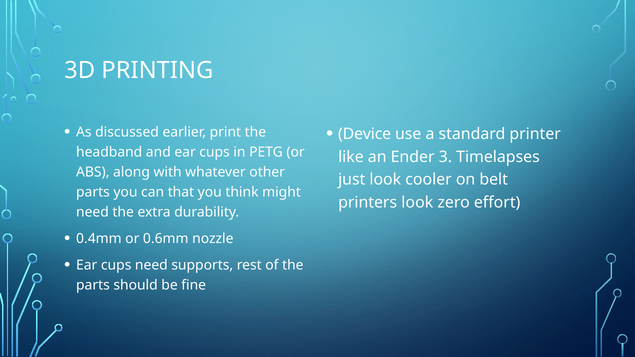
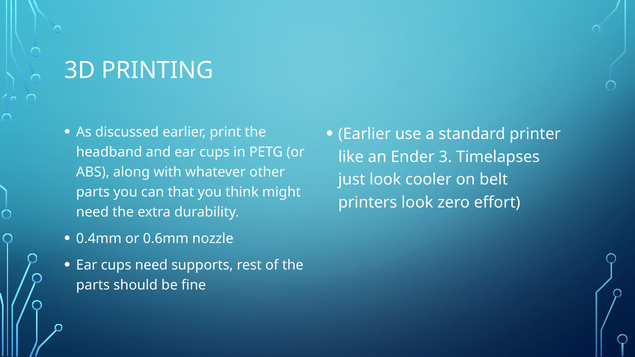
Device: Device -> Earlier (365, 134)
